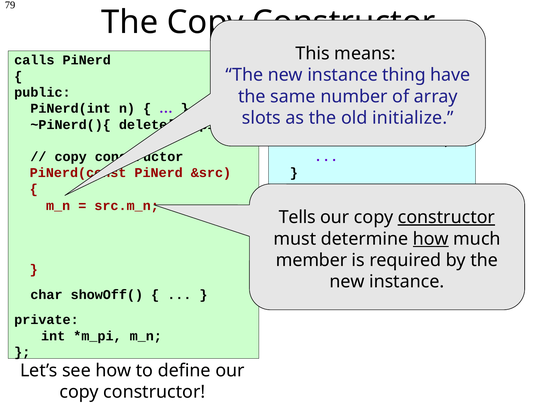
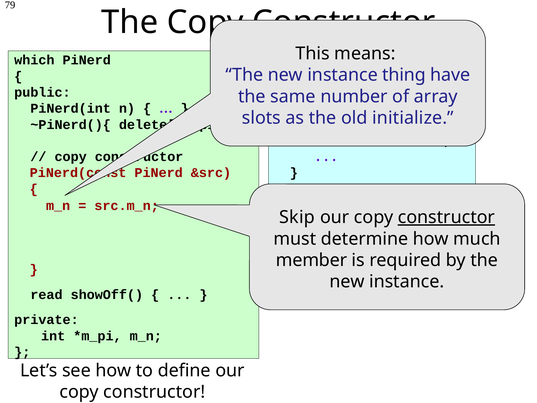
calls: calls -> which (34, 60)
Tells: Tells -> Skip (297, 217)
how underline: present -> none (431, 239)
char: char -> read (46, 295)
